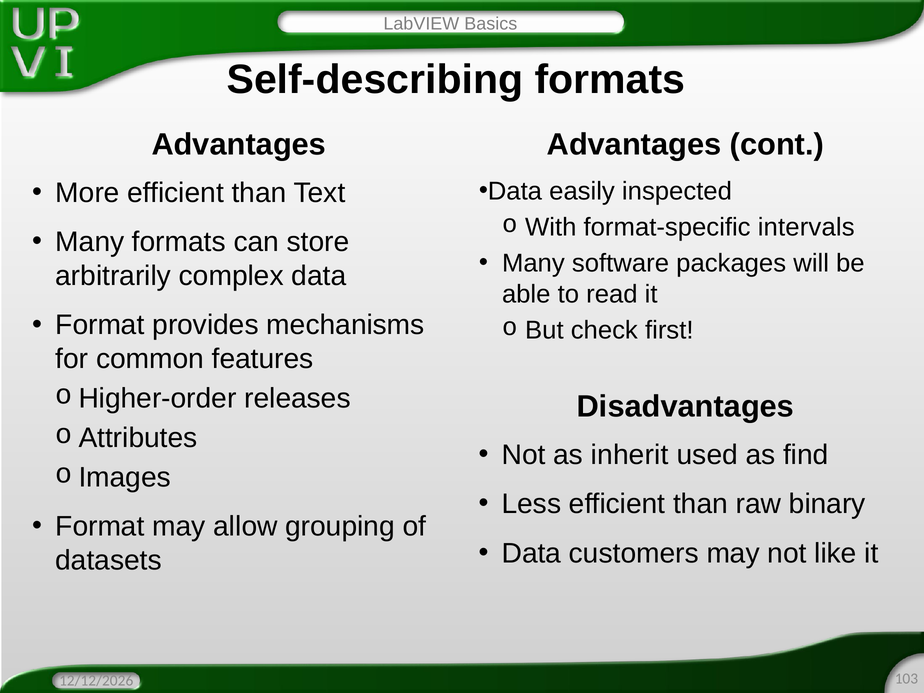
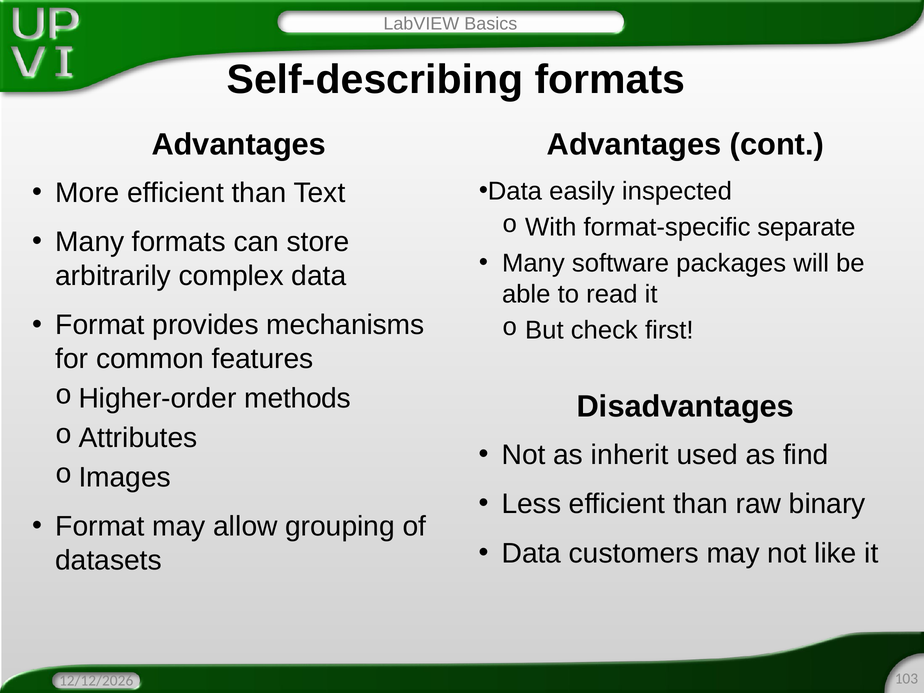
intervals: intervals -> separate (806, 227)
releases: releases -> methods (298, 398)
